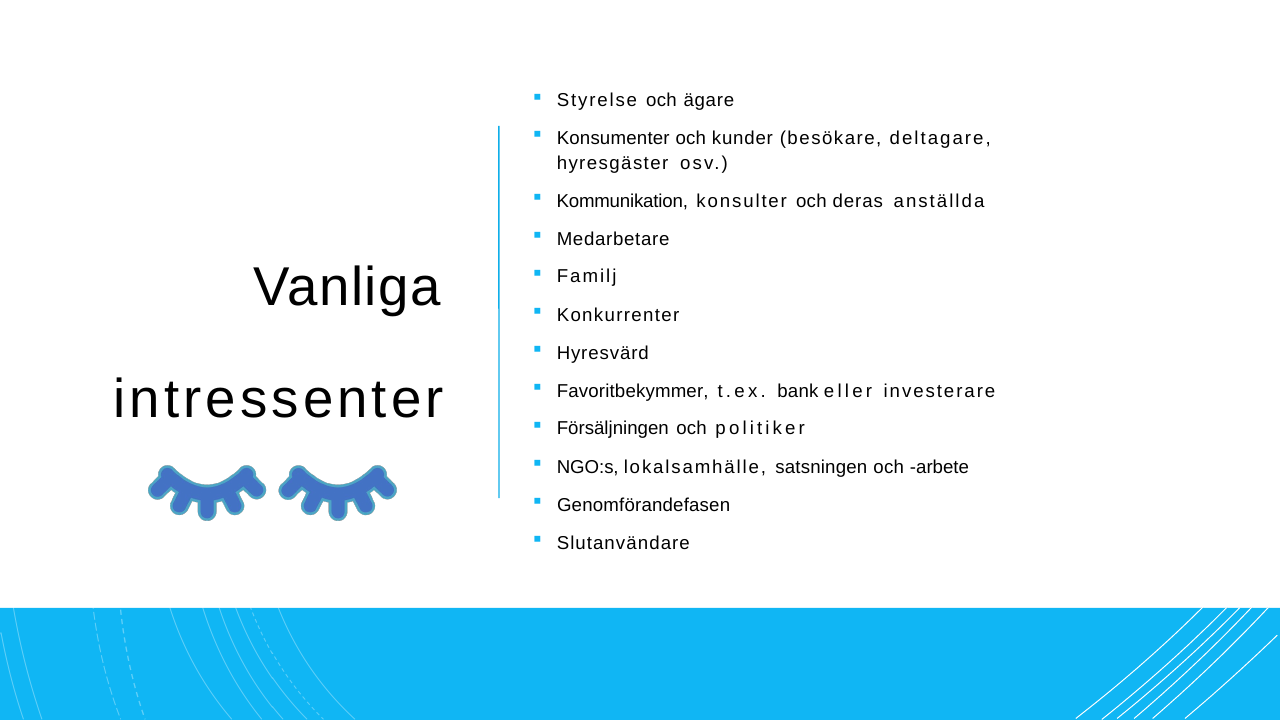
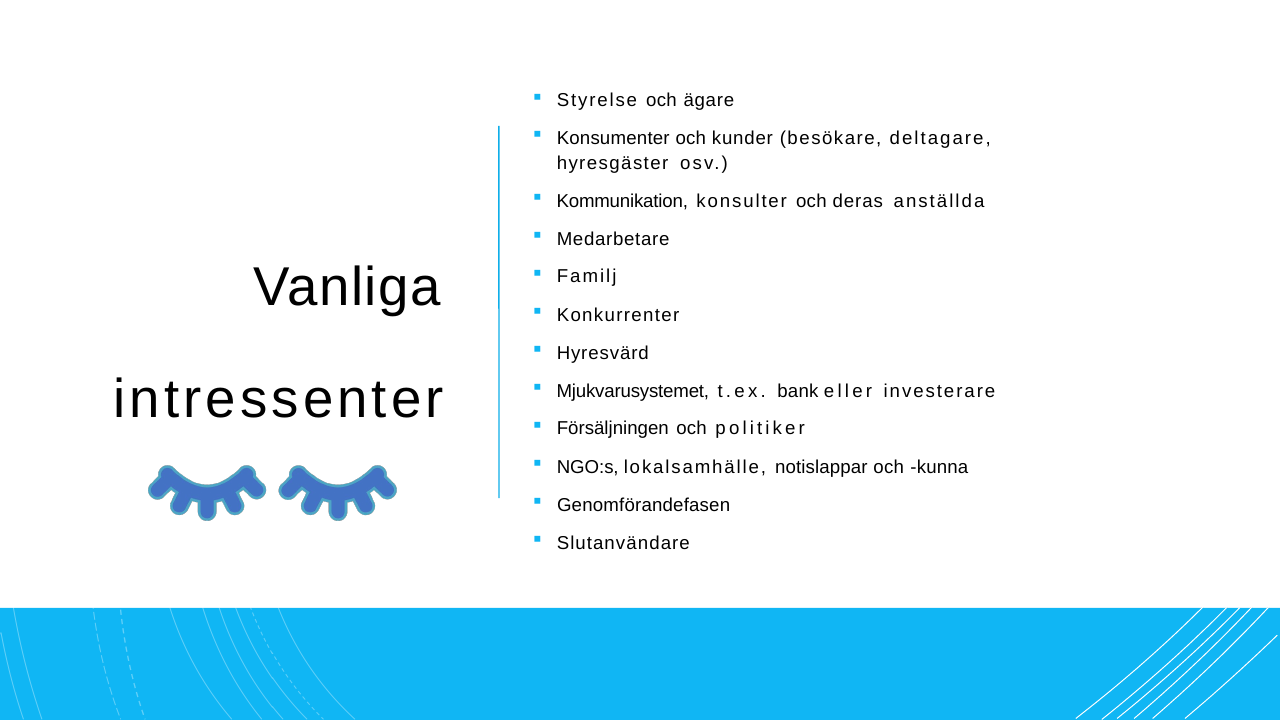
Favoritbekymmer: Favoritbekymmer -> Mjukvarusystemet (633, 391)
satsningen: satsningen -> notislappar (821, 467)
arbete: arbete -> kunna (939, 467)
